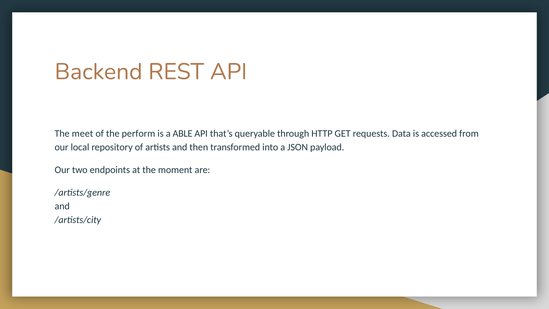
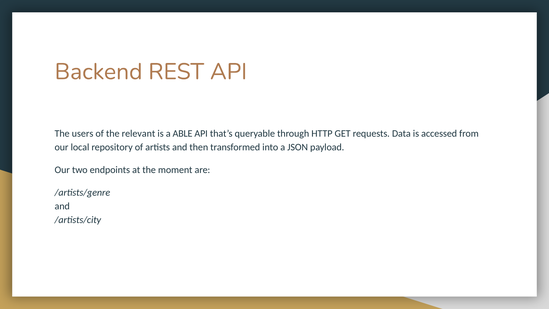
meet: meet -> users (83, 133)
perform: perform -> relevant (138, 133)
